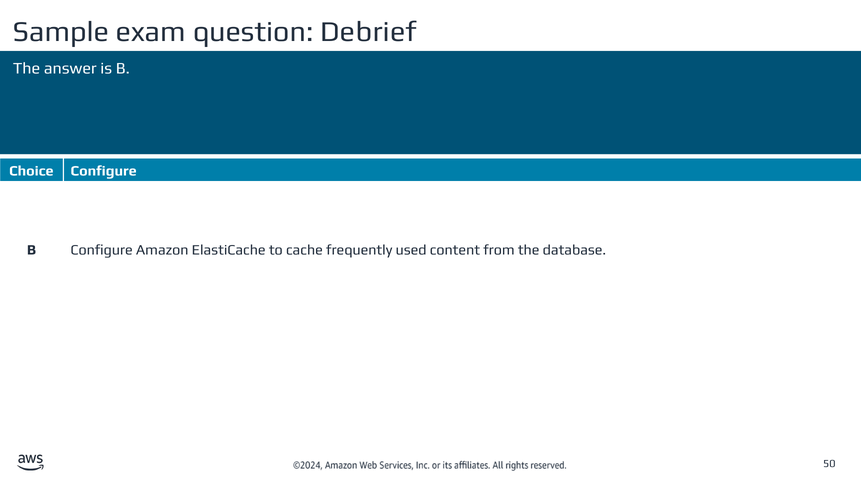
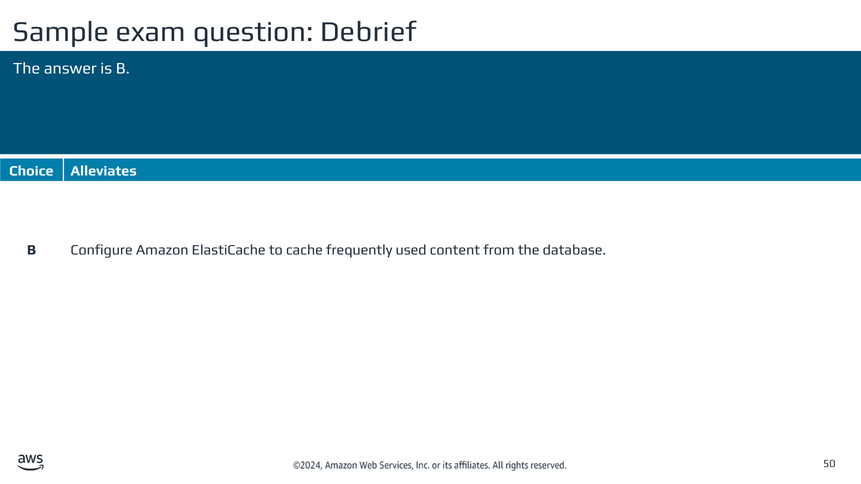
Choice Configure: Configure -> Alleviates (104, 171)
